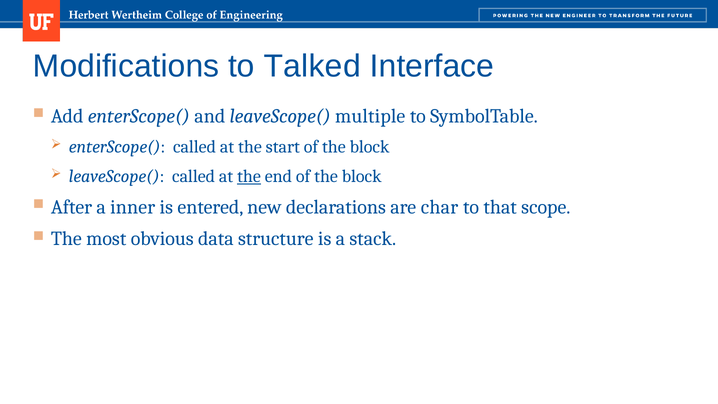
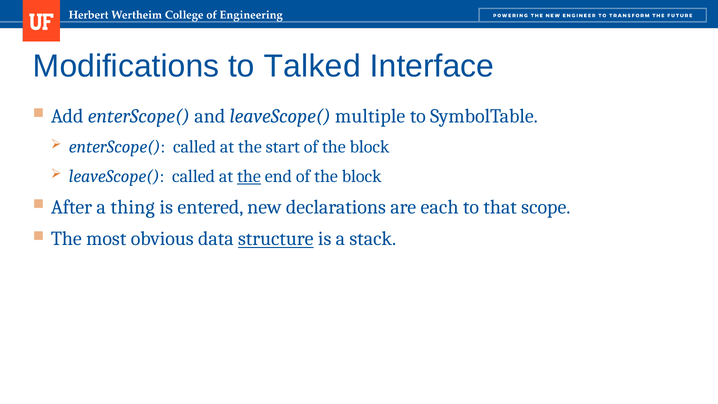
inner: inner -> thing (133, 207)
char: char -> each (440, 207)
structure underline: none -> present (276, 239)
